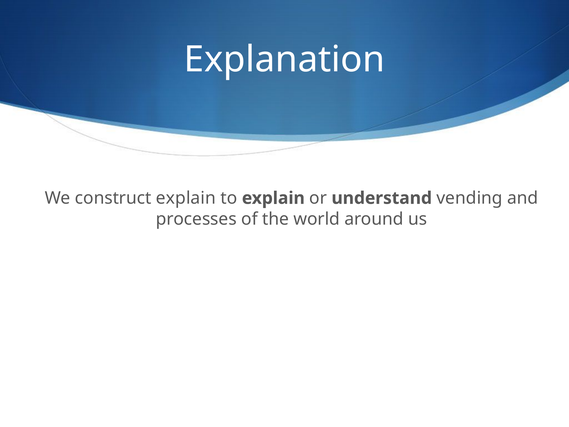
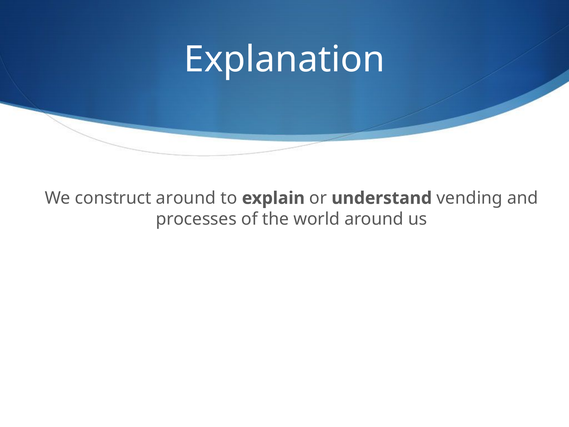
construct explain: explain -> around (186, 198)
